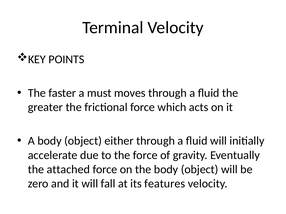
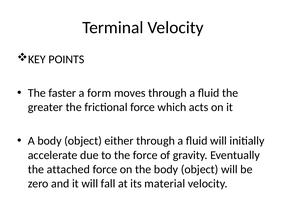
must: must -> form (99, 93)
features: features -> material (165, 184)
